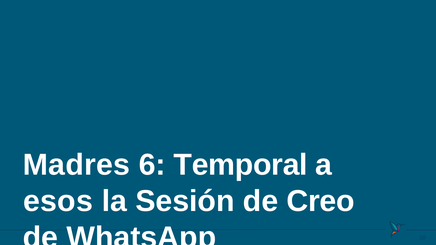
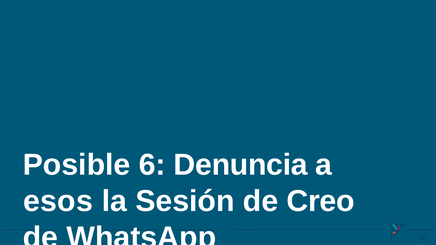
Madres: Madres -> Posible (77, 165)
Temporal: Temporal -> Denuncia (241, 165)
